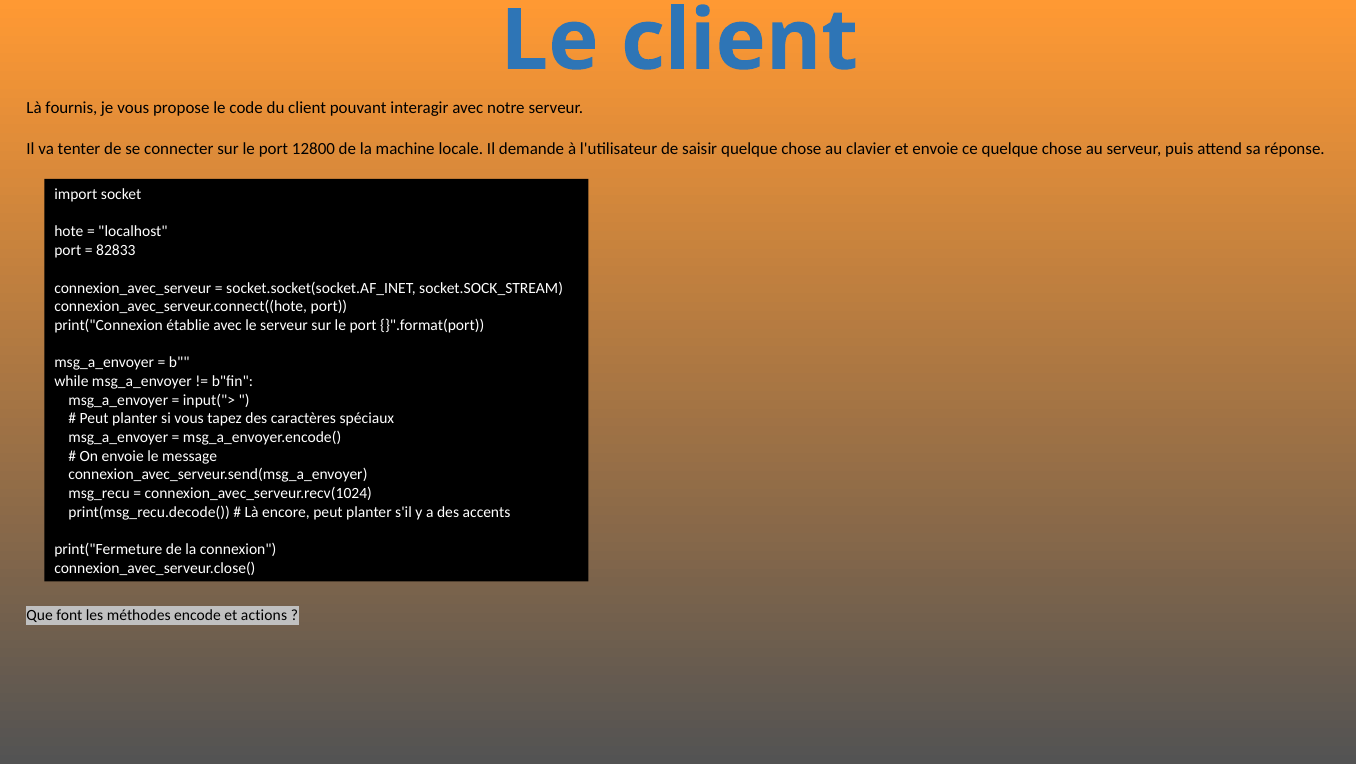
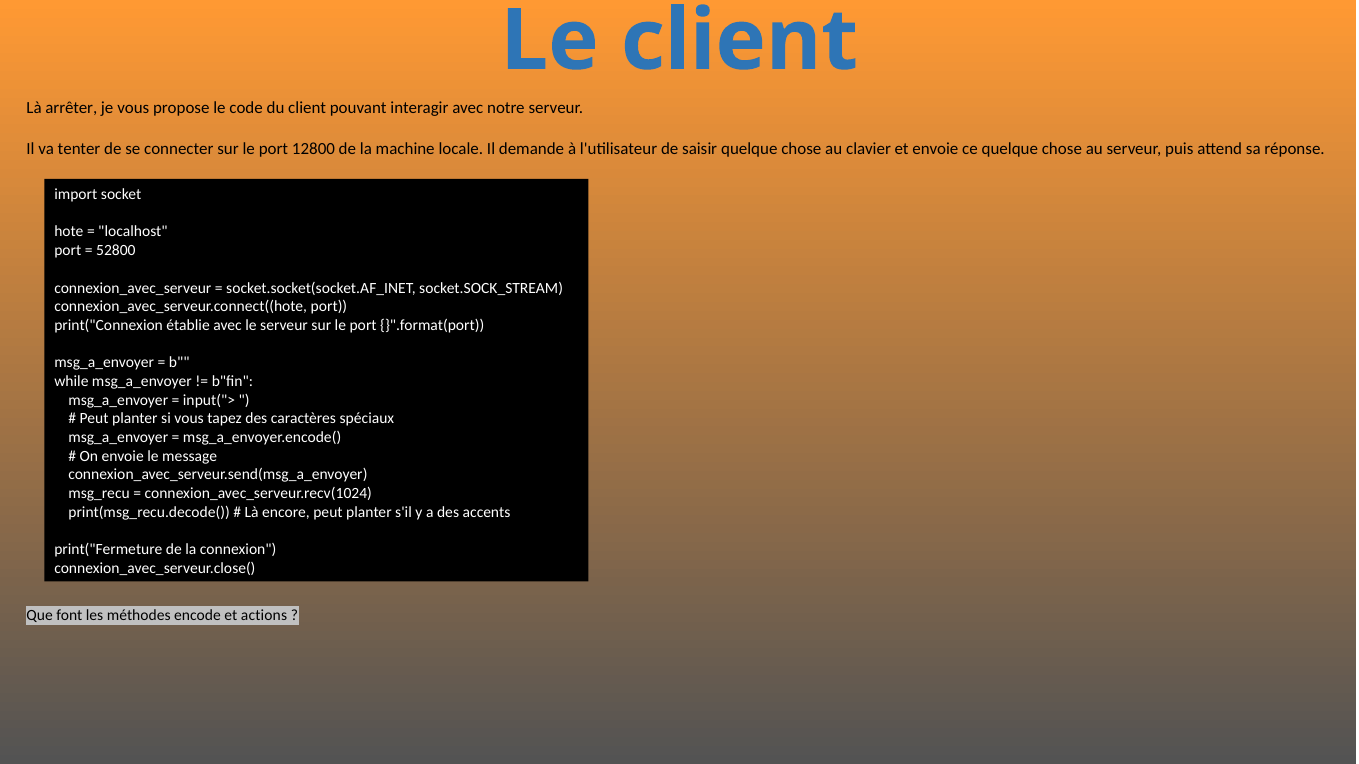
fournis: fournis -> arrêter (71, 108)
82833: 82833 -> 52800 (116, 251)
